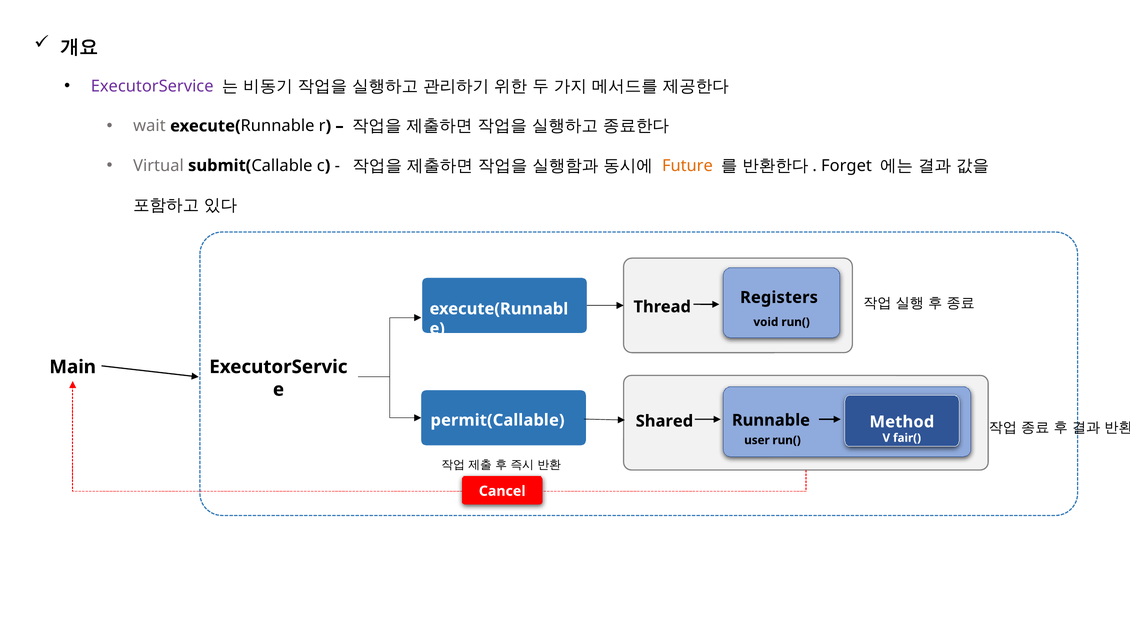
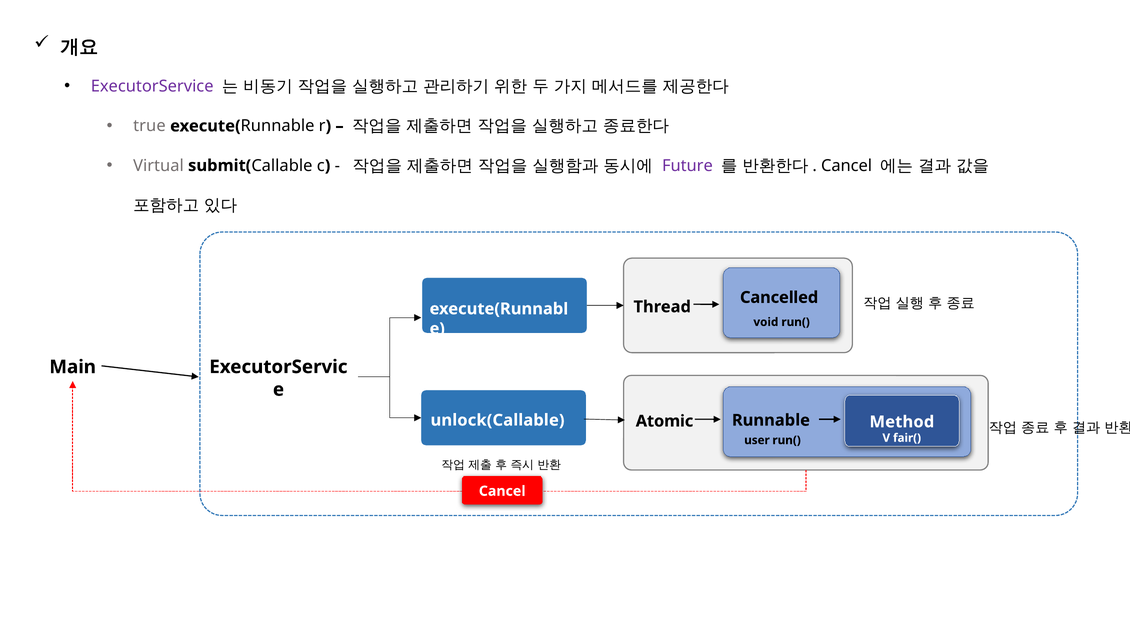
wait: wait -> true (149, 126)
Future colour: orange -> purple (687, 165)
Forget: Forget -> Cancel (847, 165)
Registers: Registers -> Cancelled (779, 297)
permit(Callable: permit(Callable -> unlock(Callable (498, 420)
Shared: Shared -> Atomic (665, 421)
